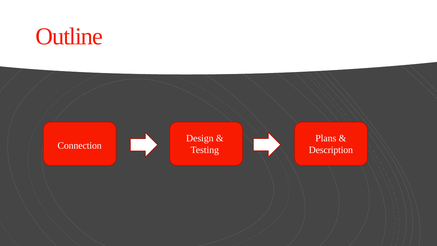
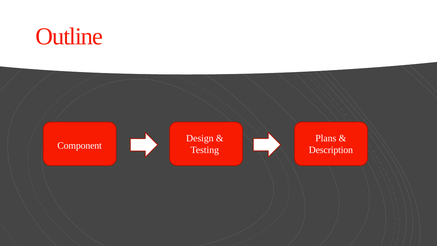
Connection: Connection -> Component (80, 145)
